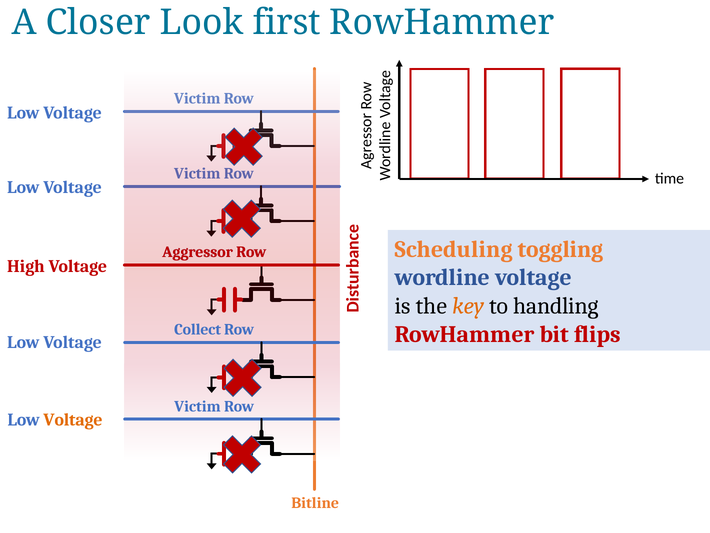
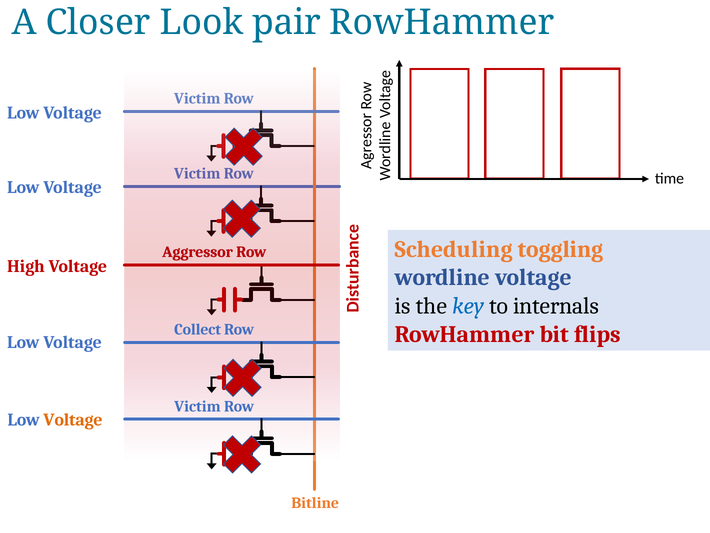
first: first -> pair (287, 22)
key colour: orange -> blue (468, 306)
handling: handling -> internals (556, 306)
